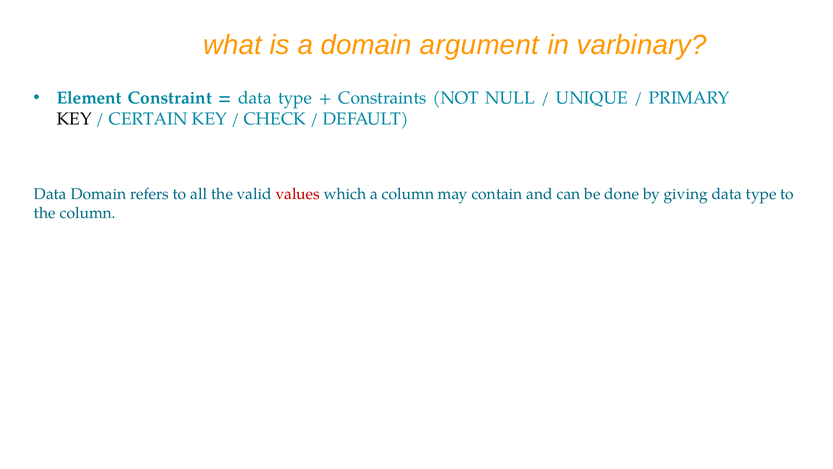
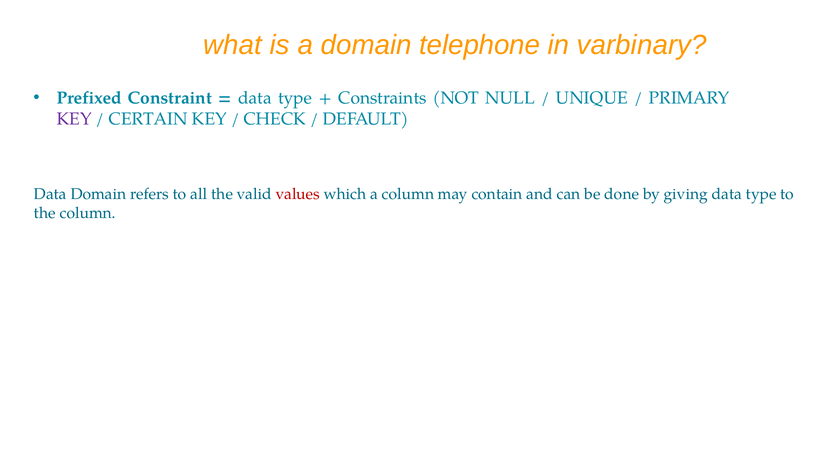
argument: argument -> telephone (480, 45)
Element: Element -> Prefixed (89, 98)
KEY colour: black -> purple (74, 119)
